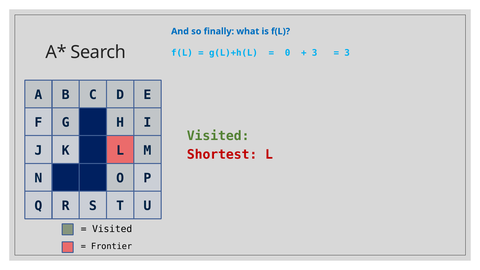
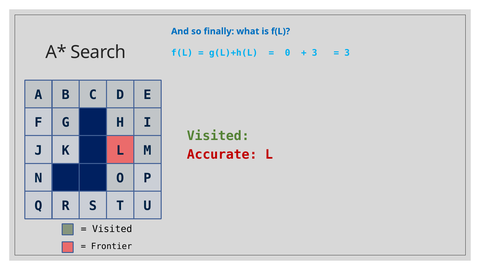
Shortest: Shortest -> Accurate (222, 154)
